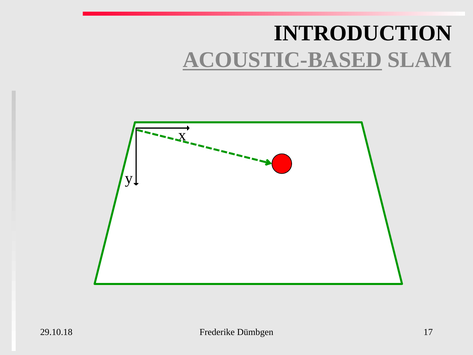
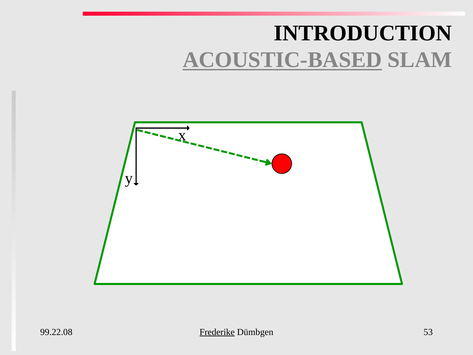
29.10.18: 29.10.18 -> 99.22.08 (56, 332)
Frederike underline: none -> present (217, 332)
17: 17 -> 53 (428, 332)
